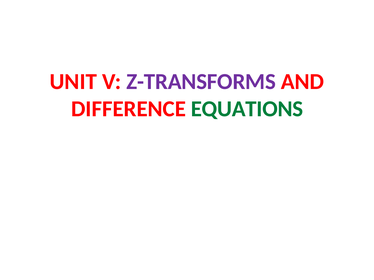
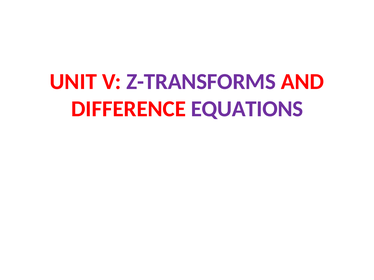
EQUATIONS colour: green -> purple (247, 109)
